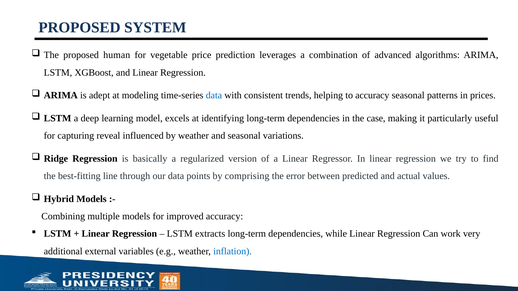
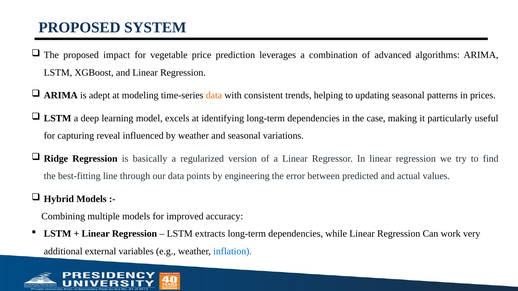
human: human -> impact (117, 55)
data colour: blue -> orange (214, 95)
to accuracy: accuracy -> updating (372, 95)
comprising: comprising -> engineering (247, 176)
